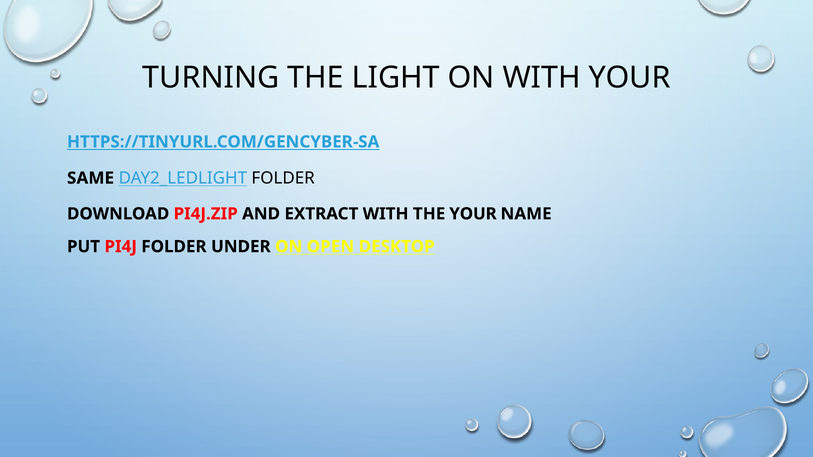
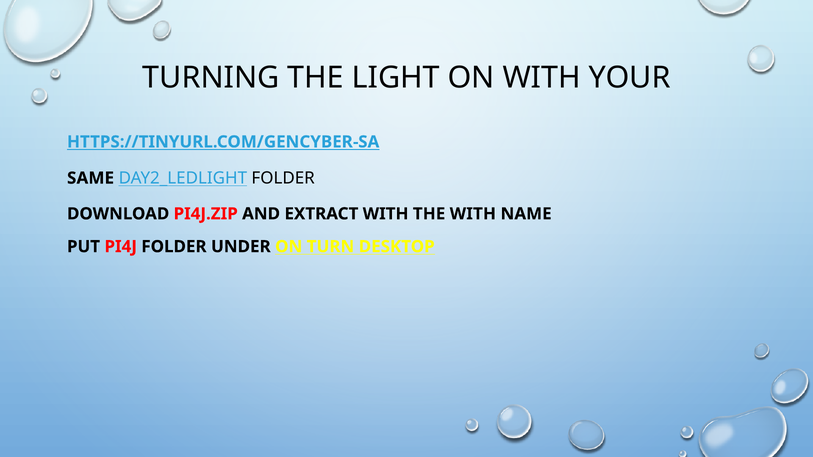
THE YOUR: YOUR -> WITH (473, 214)
OPEN: OPEN -> TURN (330, 247)
